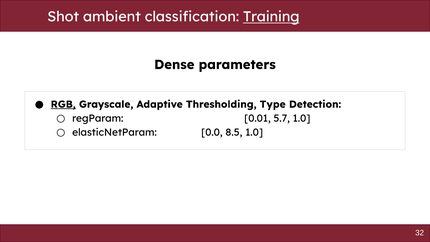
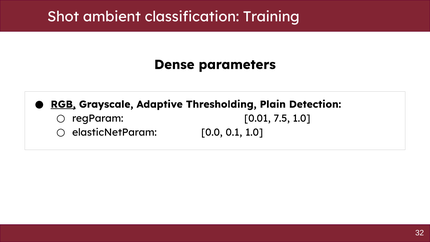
Training underline: present -> none (271, 17)
Type: Type -> Plain (273, 104)
5.7: 5.7 -> 7.5 (282, 118)
8.5: 8.5 -> 0.1 (234, 132)
